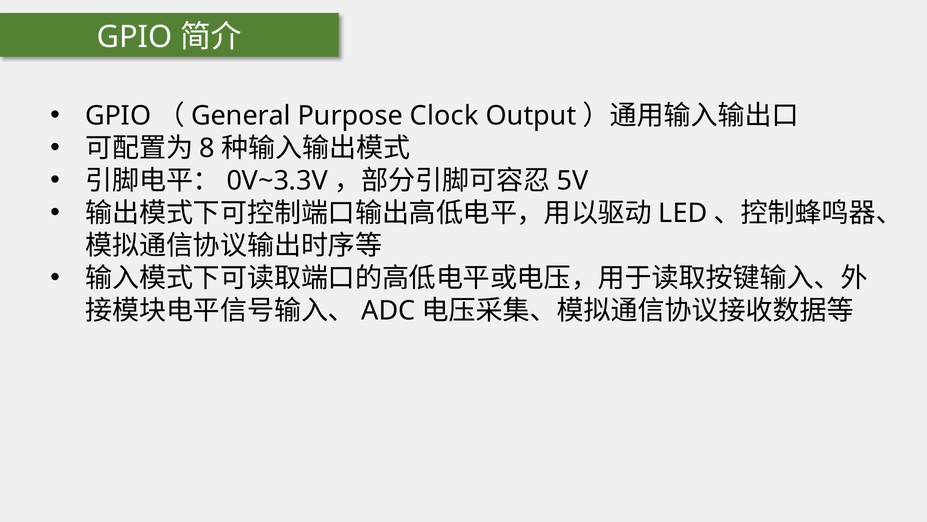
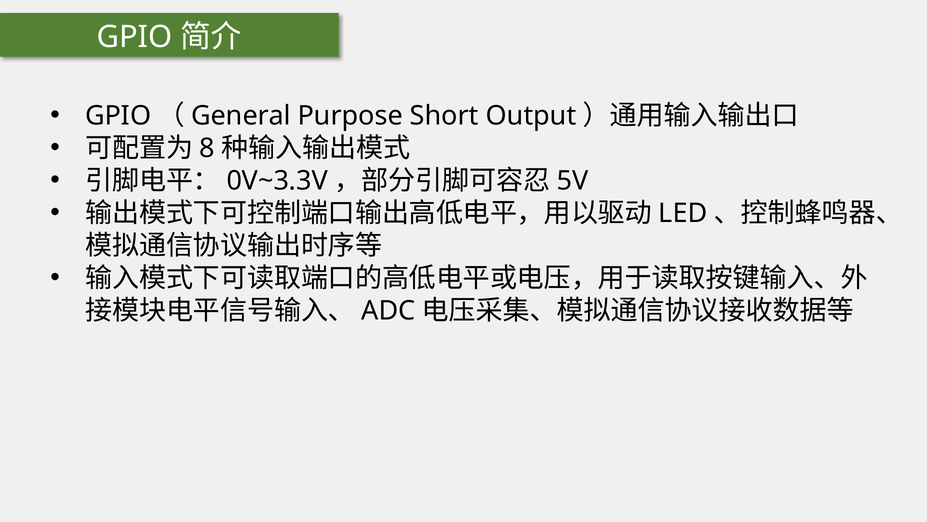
Clock: Clock -> Short (444, 116)
